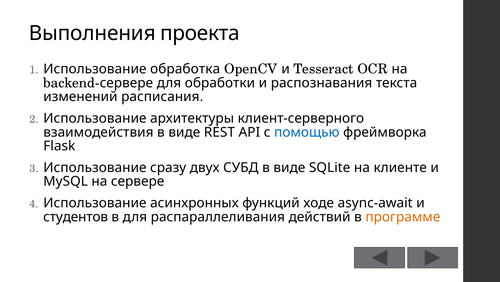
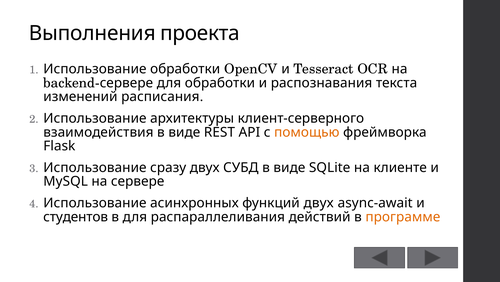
Использование обработка: обработка -> обработки (185, 69)
помощью colour: blue -> orange (307, 132)
функций ходе: ходе -> двух (319, 202)
